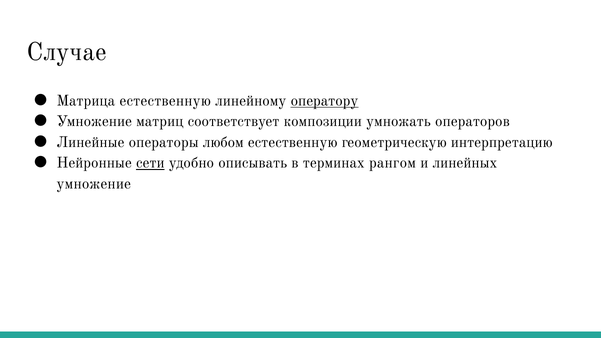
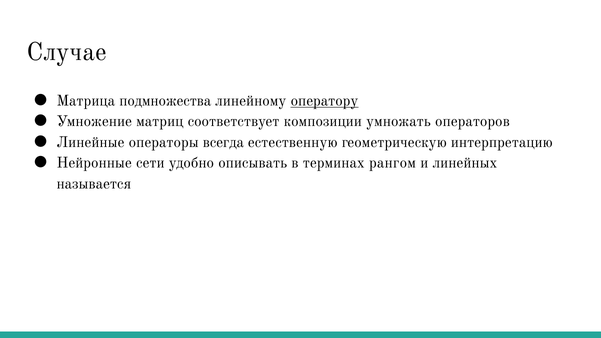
Матрица естественную: естественную -> подмножества (165, 101)
любом: любом -> всегда (223, 142)
сети underline: present -> none (150, 163)
умножение: умножение -> называется (94, 184)
